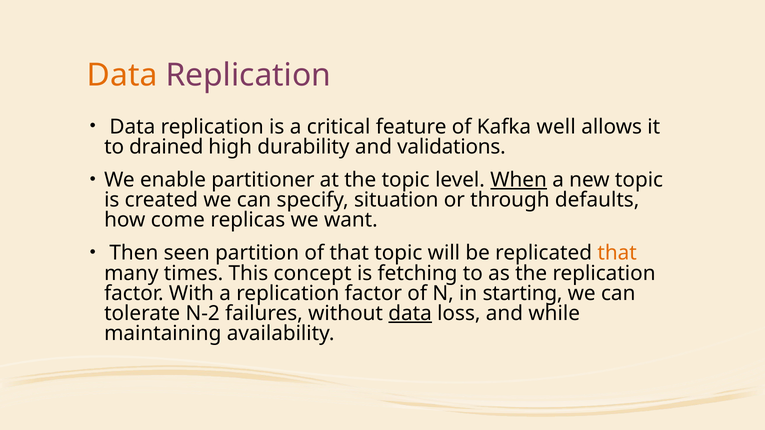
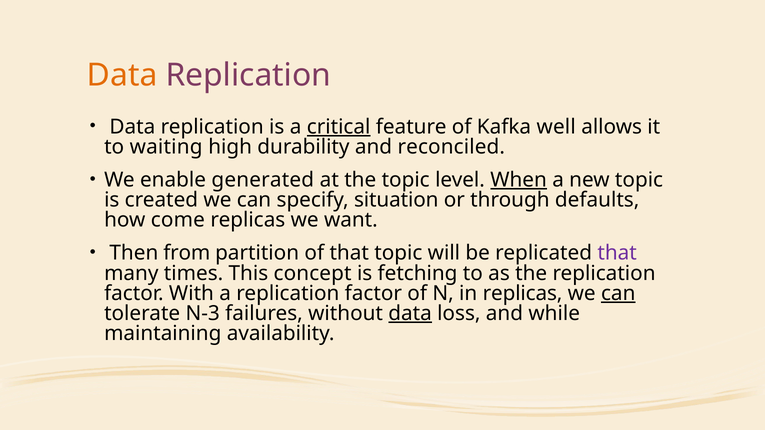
critical underline: none -> present (339, 127)
drained: drained -> waiting (166, 147)
validations: validations -> reconciled (451, 147)
partitioner: partitioner -> generated (263, 180)
seen: seen -> from (187, 253)
that colour: orange -> purple (617, 253)
in starting: starting -> replicas (523, 294)
can underline: none -> present (618, 294)
N-2: N-2 -> N-3 (203, 314)
